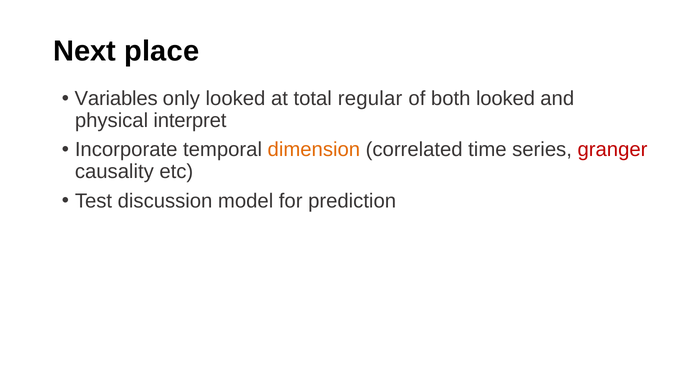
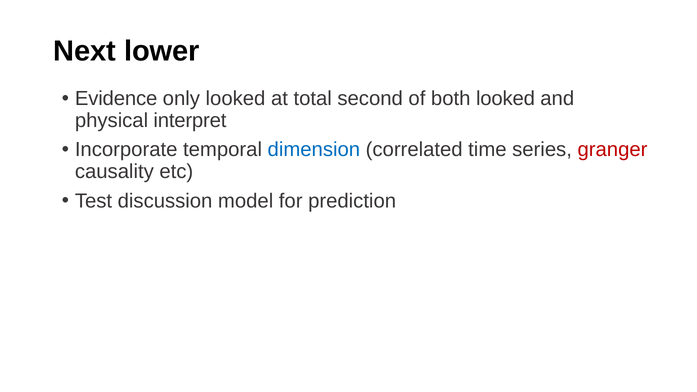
place: place -> lower (162, 51)
Variables: Variables -> Evidence (116, 99)
regular: regular -> second (370, 99)
dimension colour: orange -> blue (314, 150)
